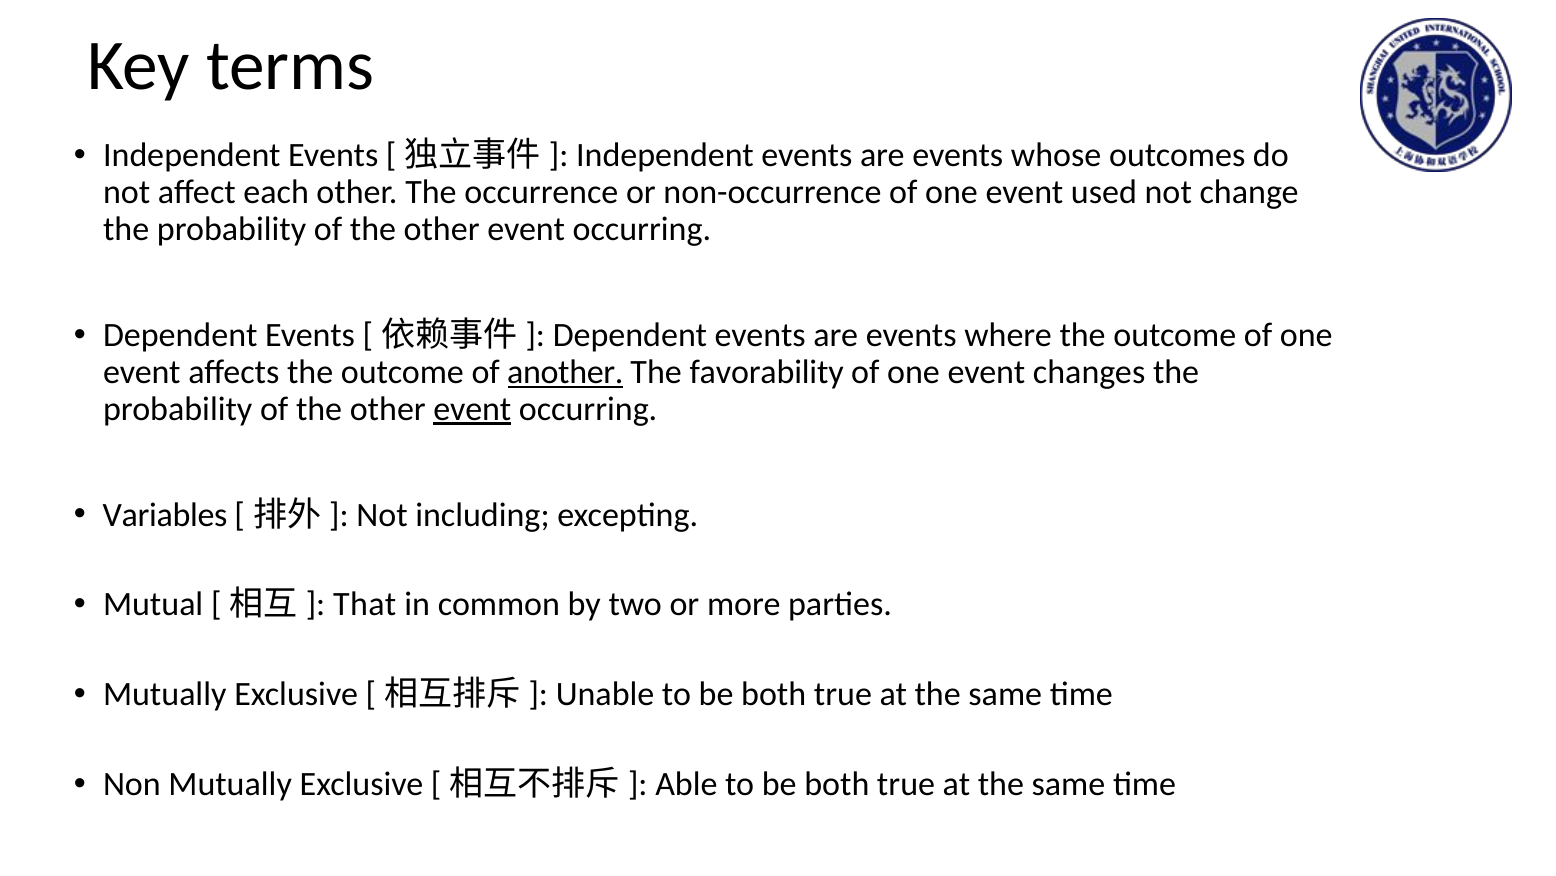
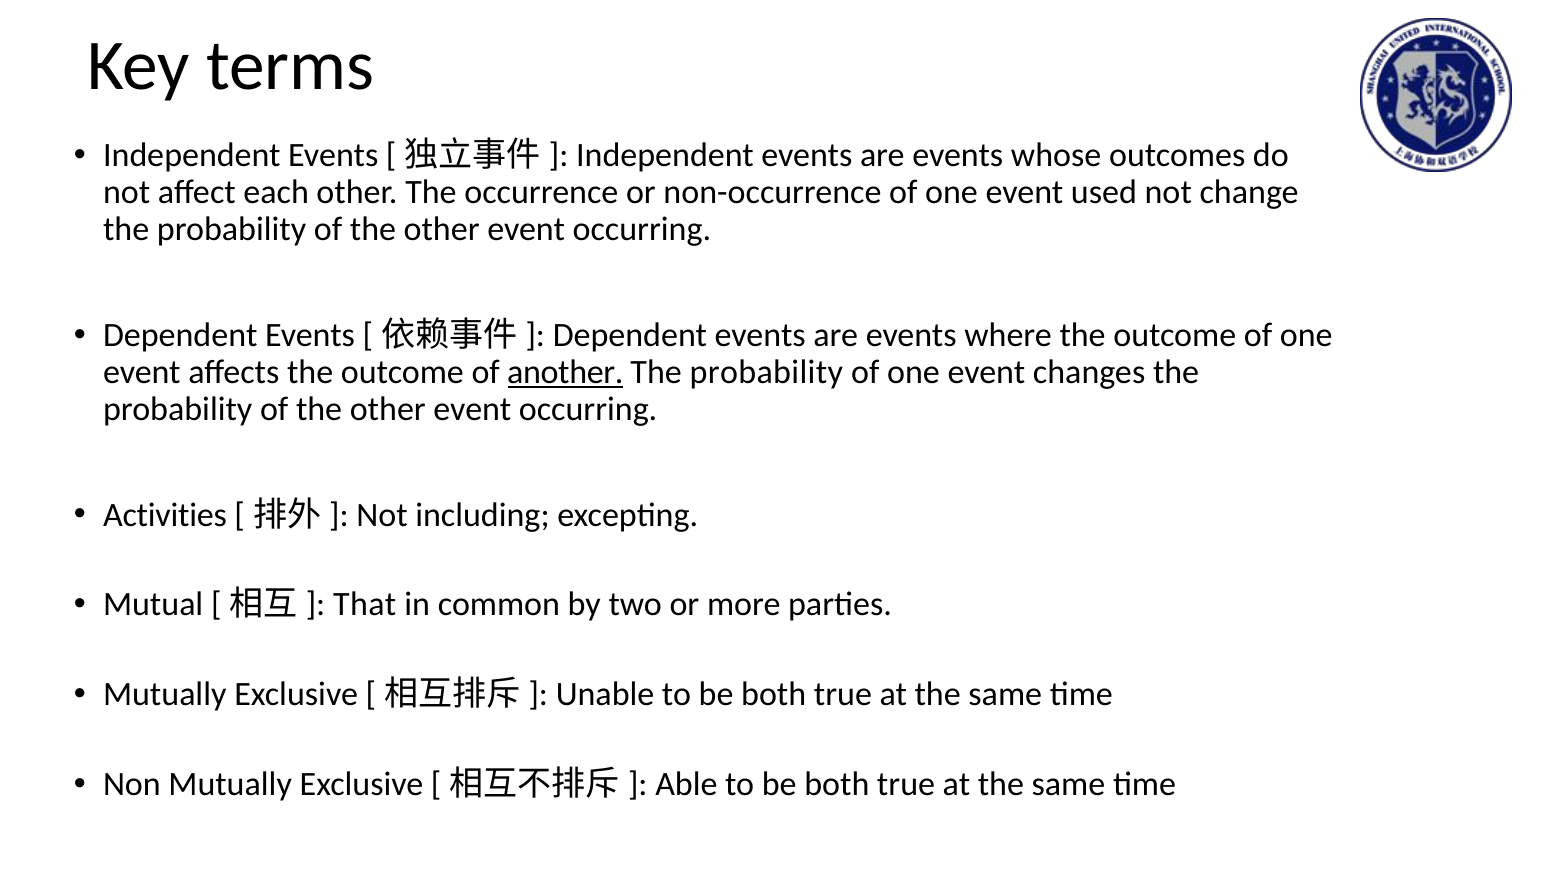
favorability: favorability -> probability (766, 372)
event underline: present -> none (472, 409)
Variables: Variables -> Activities (165, 514)
